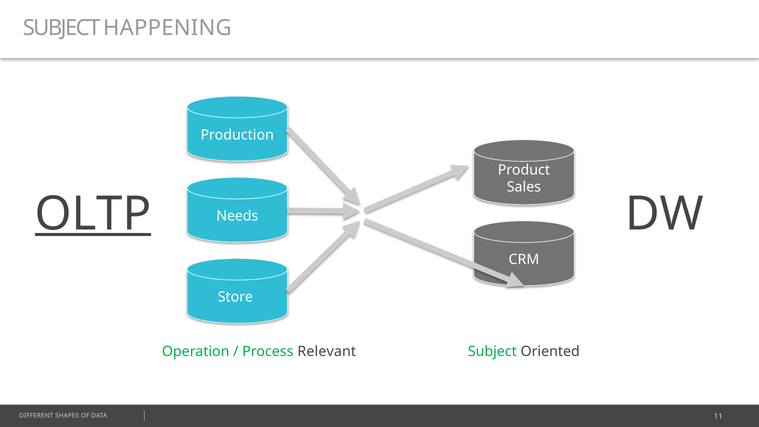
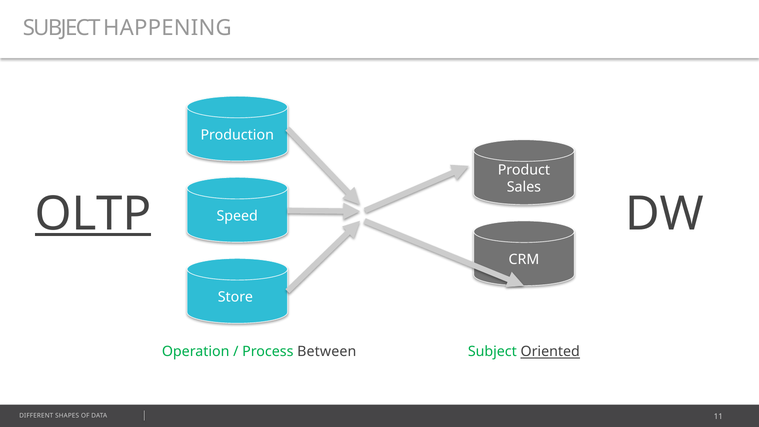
Needs: Needs -> Speed (237, 216)
Relevant: Relevant -> Between (327, 352)
Oriented underline: none -> present (550, 352)
